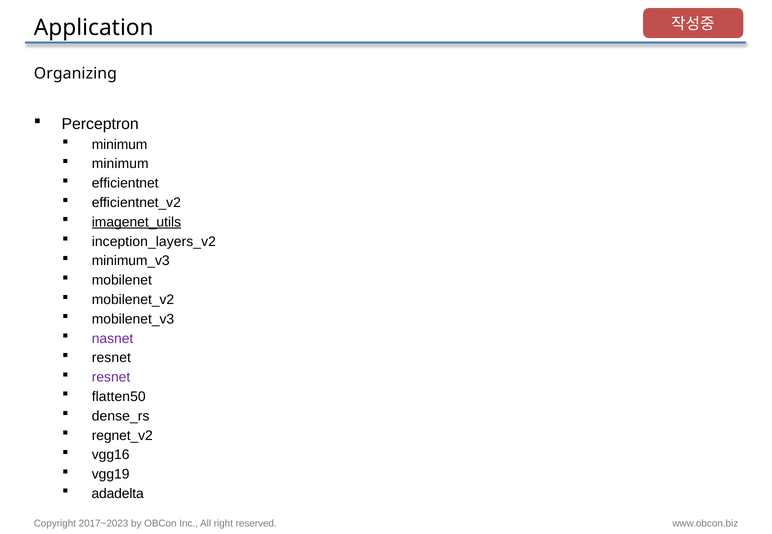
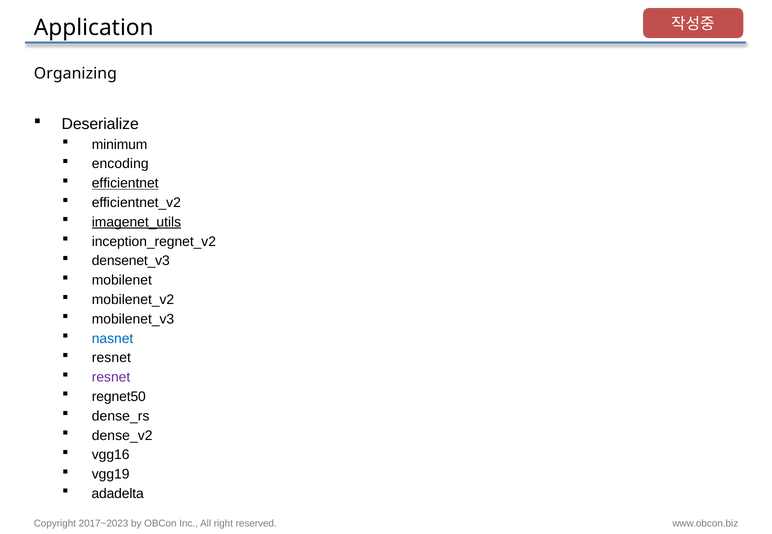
Perceptron: Perceptron -> Deserialize (100, 124)
minimum: minimum -> encoding (120, 164)
efficientnet underline: none -> present (125, 183)
inception_layers_v2: inception_layers_v2 -> inception_regnet_v2 (154, 242)
minimum_v3: minimum_v3 -> densenet_v3 (131, 261)
nasnet colour: purple -> blue (113, 339)
flatten50: flatten50 -> regnet50 (119, 397)
regnet_v2: regnet_v2 -> dense_v2 (122, 436)
